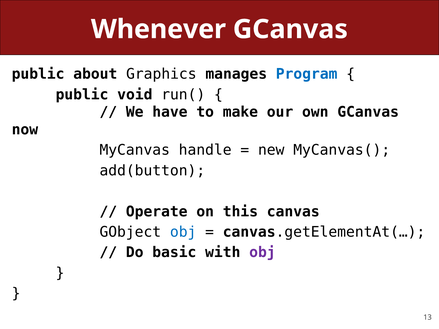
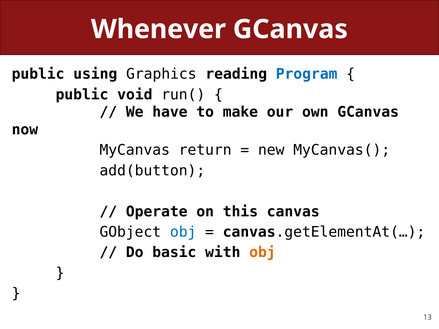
about: about -> using (95, 74)
manages: manages -> reading (236, 74)
handle: handle -> return (205, 150)
obj colour: purple -> orange (262, 253)
